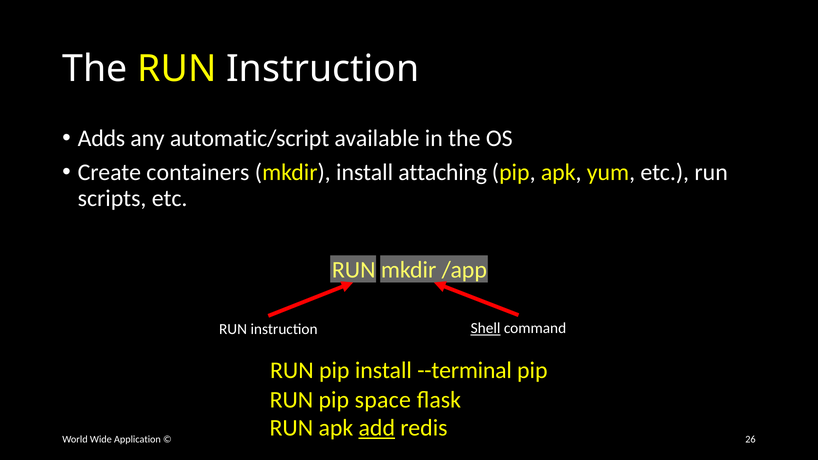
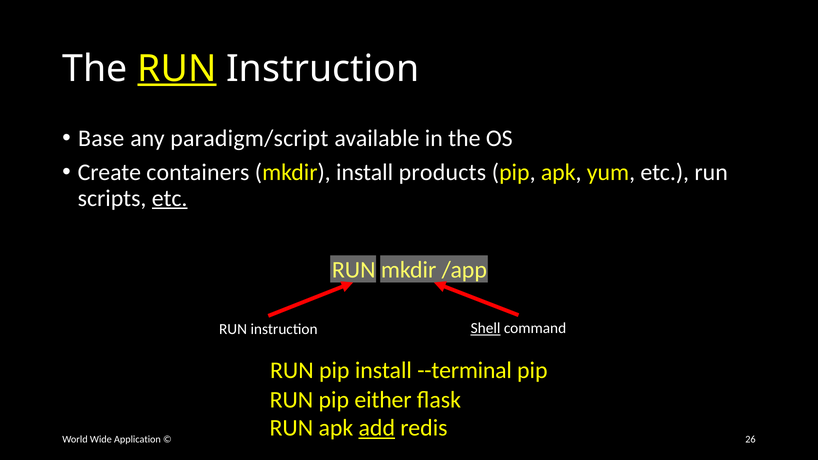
RUN underline: none -> present (177, 69)
Adds: Adds -> Base (101, 138)
automatic/script: automatic/script -> paradigm/script (249, 138)
attaching: attaching -> products (442, 173)
etc underline: none -> present (170, 198)
space: space -> either (383, 400)
